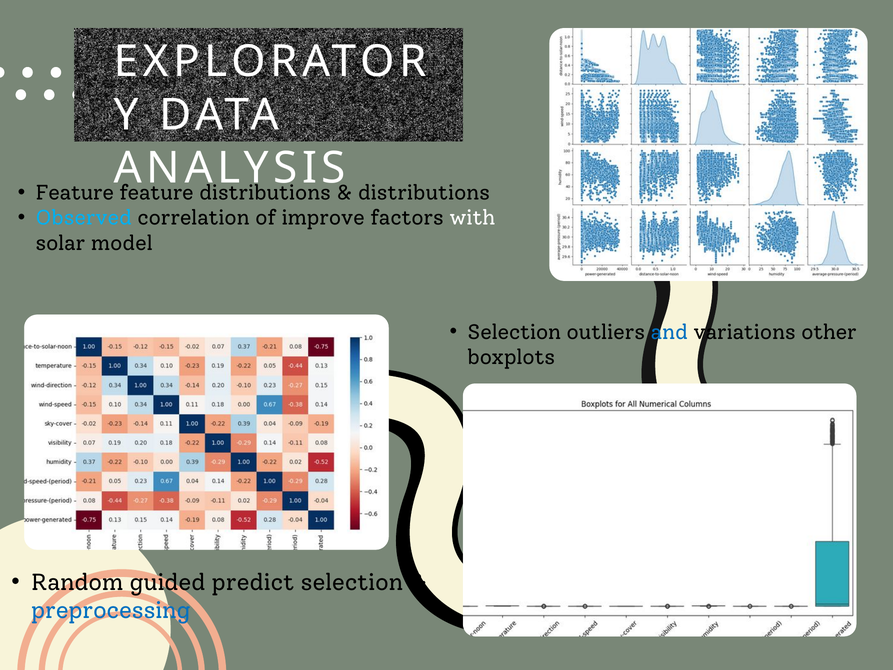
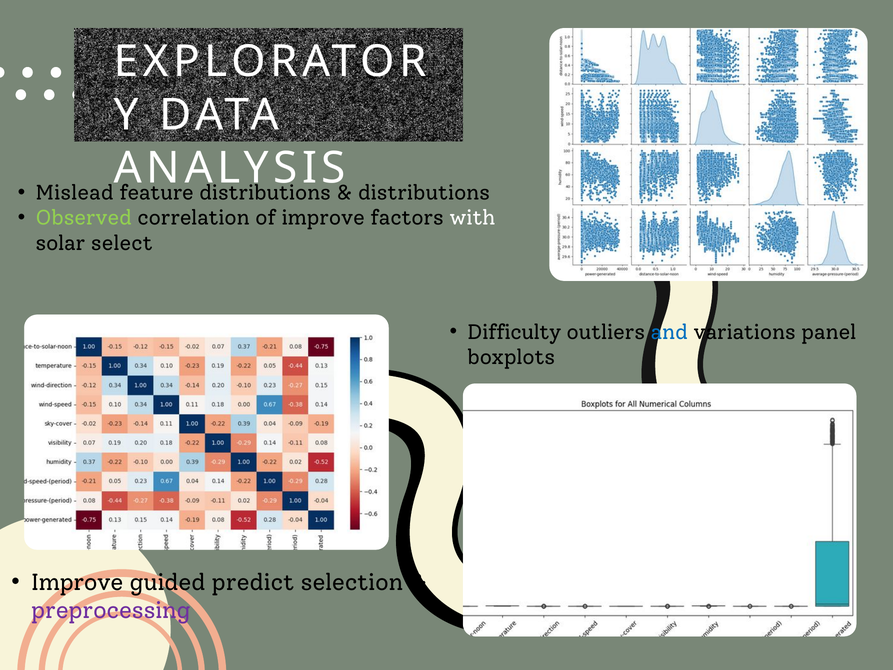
Feature: Feature -> Mislead (75, 193)
Observed colour: light blue -> light green (84, 218)
model: model -> select (122, 243)
Selection: Selection -> Difficulty (514, 332)
other: other -> panel (829, 332)
Random: Random -> Improve (77, 582)
preprocessing colour: blue -> purple (111, 610)
